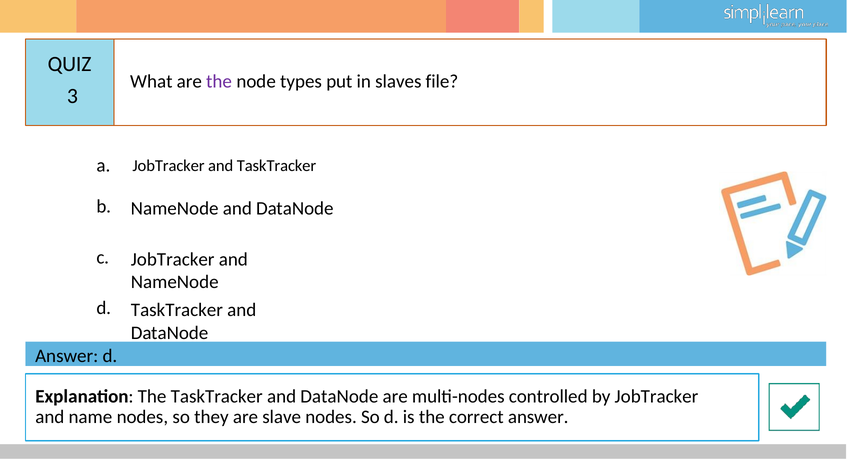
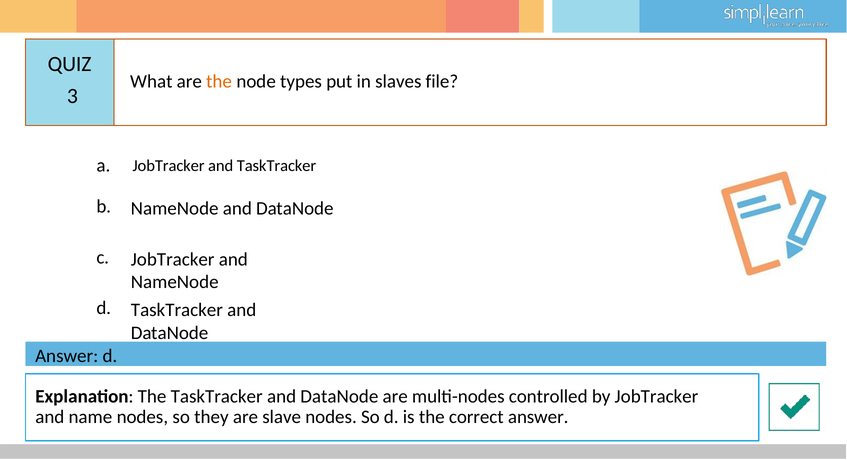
the colour: purple -> orange (219, 82)
